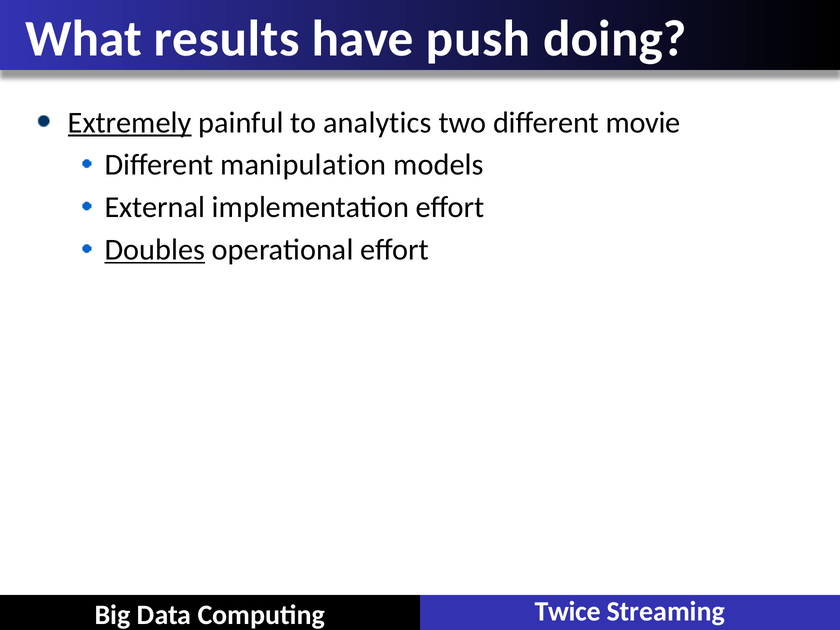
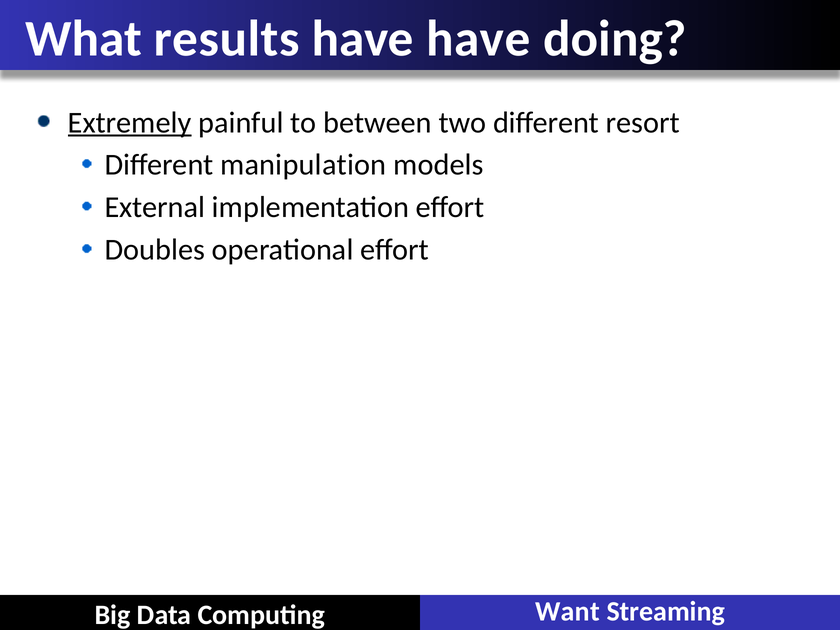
have push: push -> have (478, 39)
analytics: analytics -> between (377, 123)
movie: movie -> resort (643, 123)
Doubles underline: present -> none (155, 250)
Twice: Twice -> Want (567, 612)
